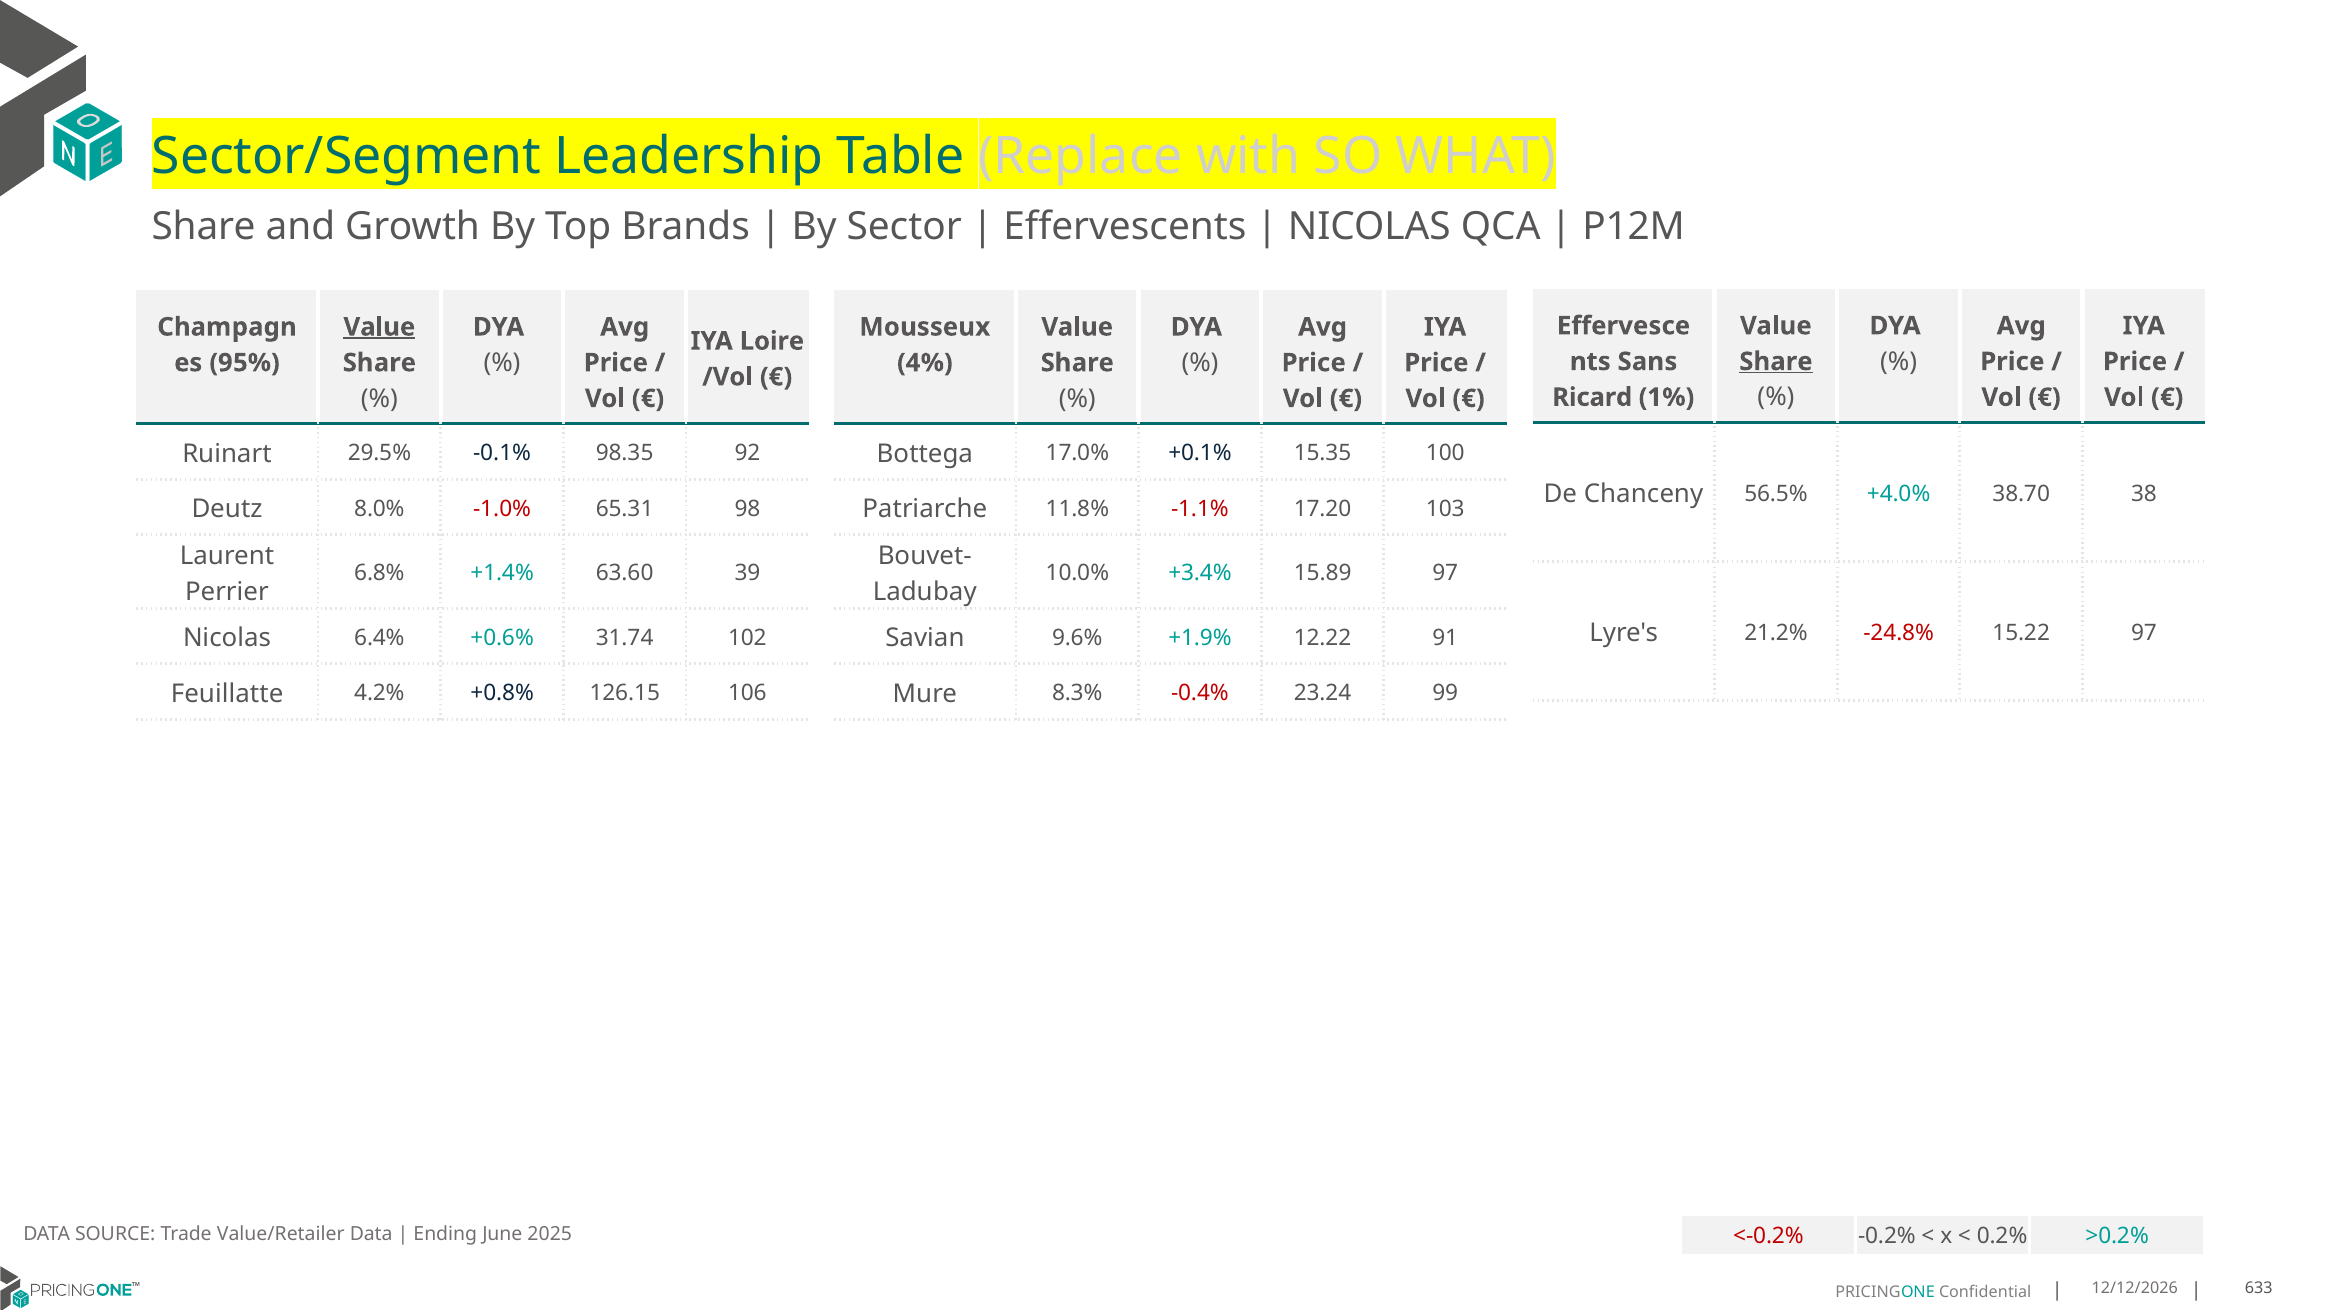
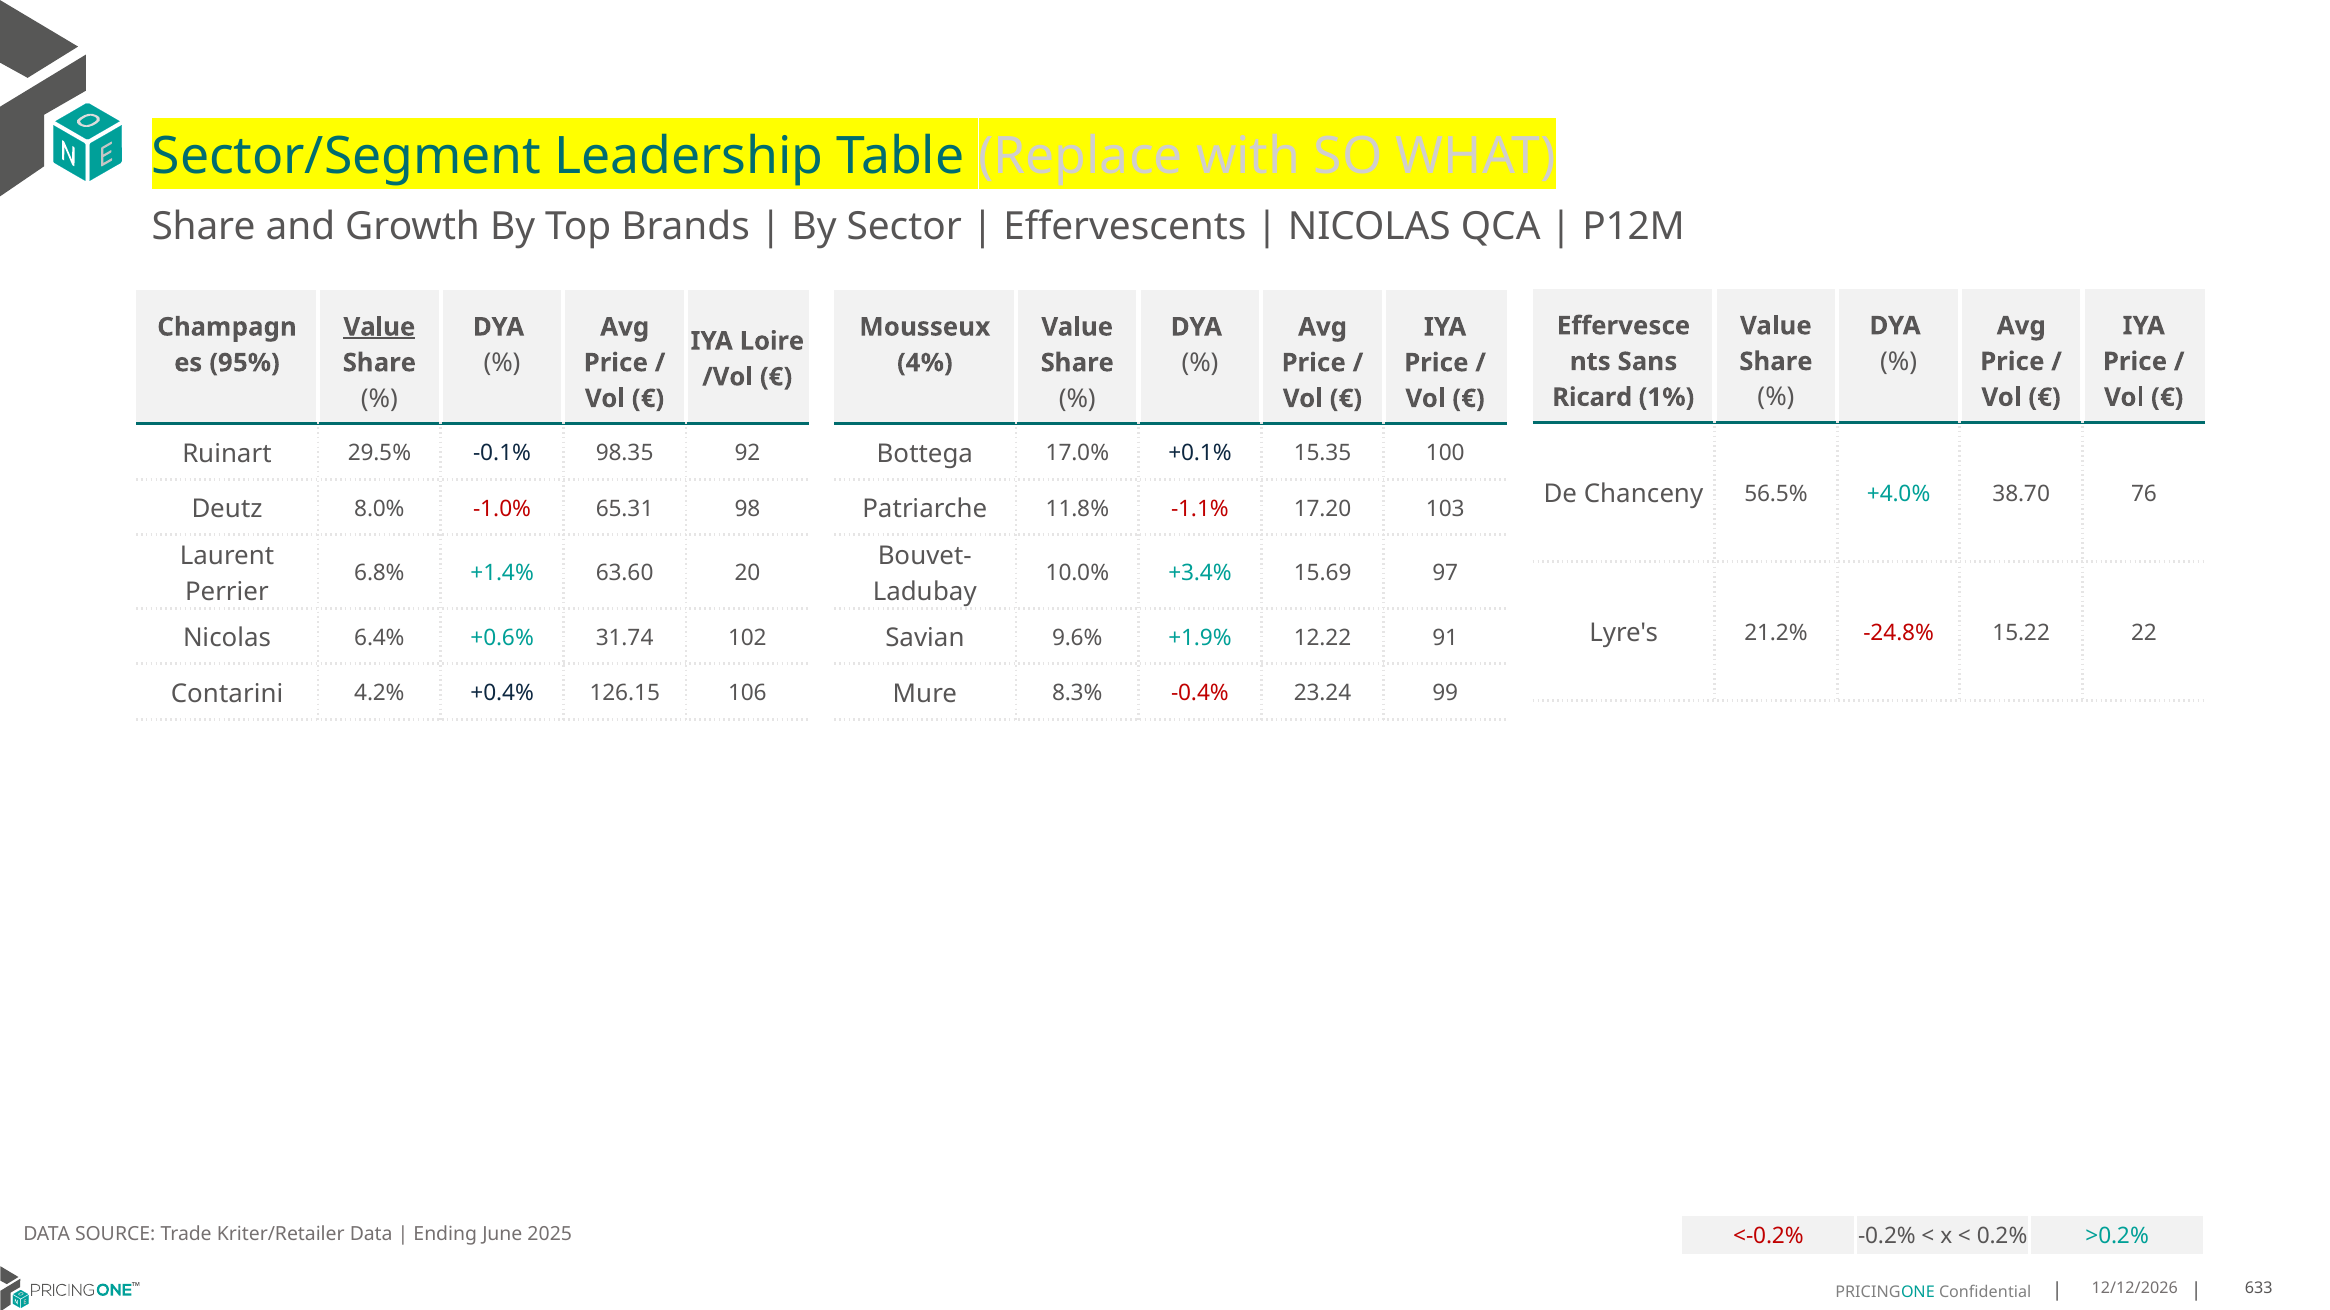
Share underline: present -> none (1776, 362)
38: 38 -> 76 (2144, 494)
39: 39 -> 20 (747, 574)
15.89: 15.89 -> 15.69 (1323, 574)
15.22 97: 97 -> 22 (2144, 633)
Feuillatte: Feuillatte -> Contarini (227, 694)
+0.8%: +0.8% -> +0.4% (502, 694)
Value/Retailer: Value/Retailer -> Kriter/Retailer (281, 1234)
